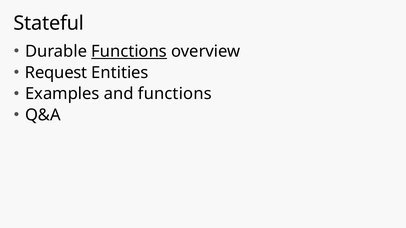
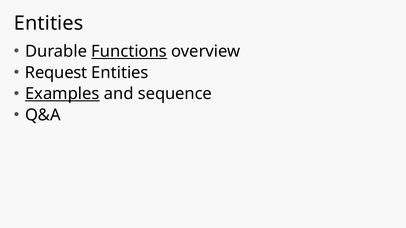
Stateful: Stateful -> Entities (49, 23)
Examples underline: none -> present (62, 94)
and functions: functions -> sequence (175, 94)
